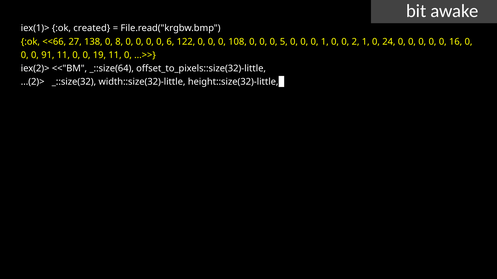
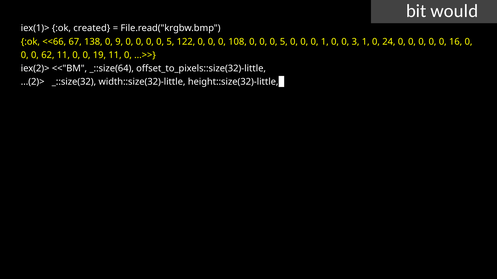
awake: awake -> would (454, 11)
27: 27 -> 67 (75, 42)
8: 8 -> 9 (119, 42)
6: 6 -> 5 (170, 42)
2: 2 -> 3 (356, 42)
91: 91 -> 62 (48, 55)
